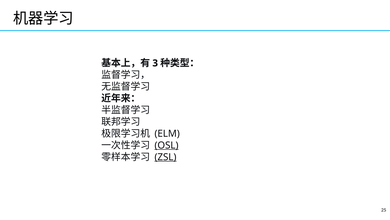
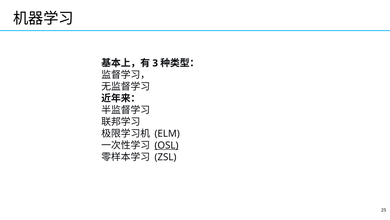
ZSL underline: present -> none (165, 157)
